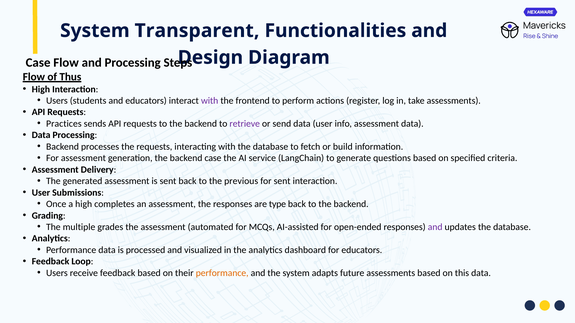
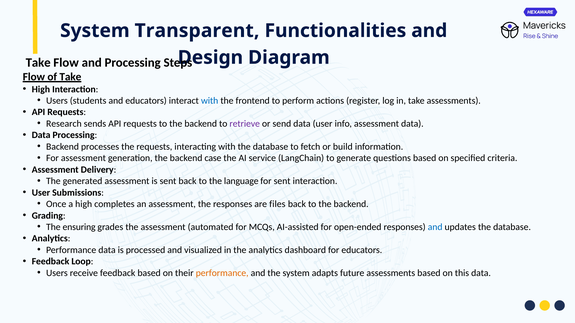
Case: Case -> Take (38, 63)
of Thus: Thus -> Take (70, 77)
with colour: purple -> blue (210, 101)
Practices: Practices -> Research (64, 124)
previous: previous -> language (241, 181)
type: type -> files (277, 204)
multiple: multiple -> ensuring (79, 227)
and colour: purple -> blue (435, 227)
